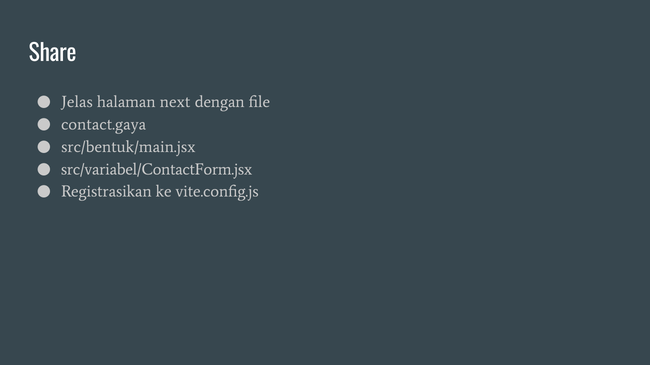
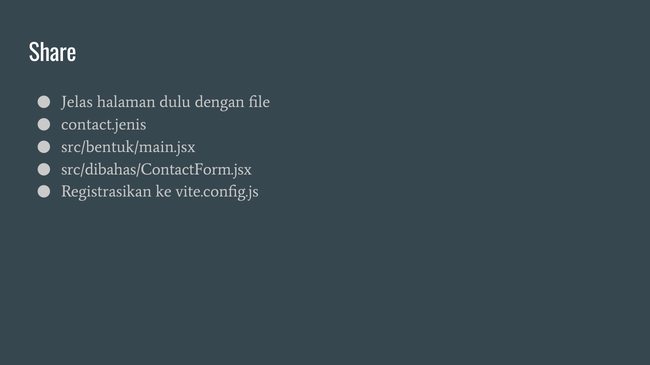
next: next -> dulu (175, 102)
contact.gaya: contact.gaya -> contact.jenis (104, 125)
src/variabel/ContactForm.jsx: src/variabel/ContactForm.jsx -> src/dibahas/ContactForm.jsx (156, 169)
